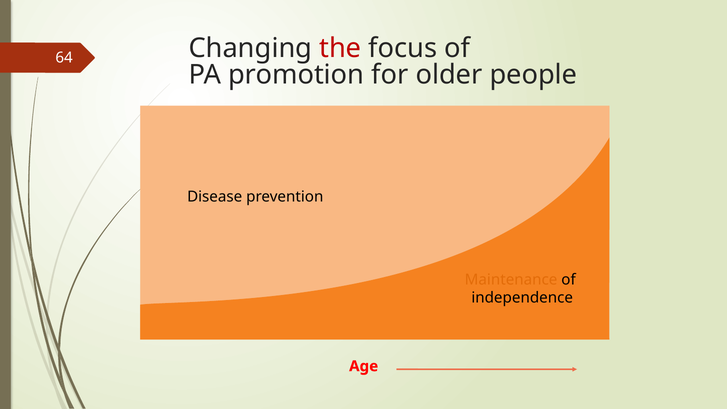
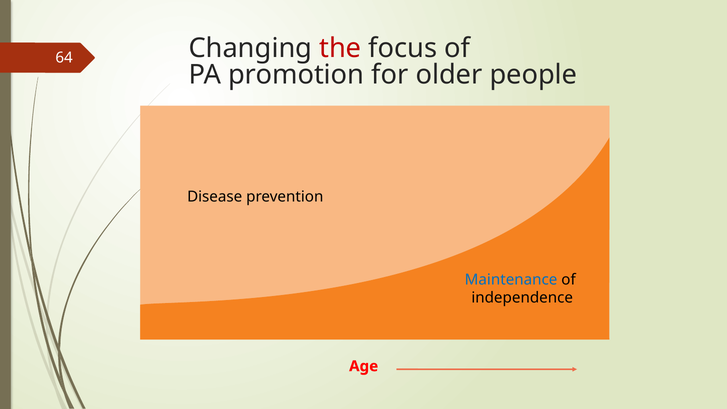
Maintenance colour: orange -> blue (511, 280)
